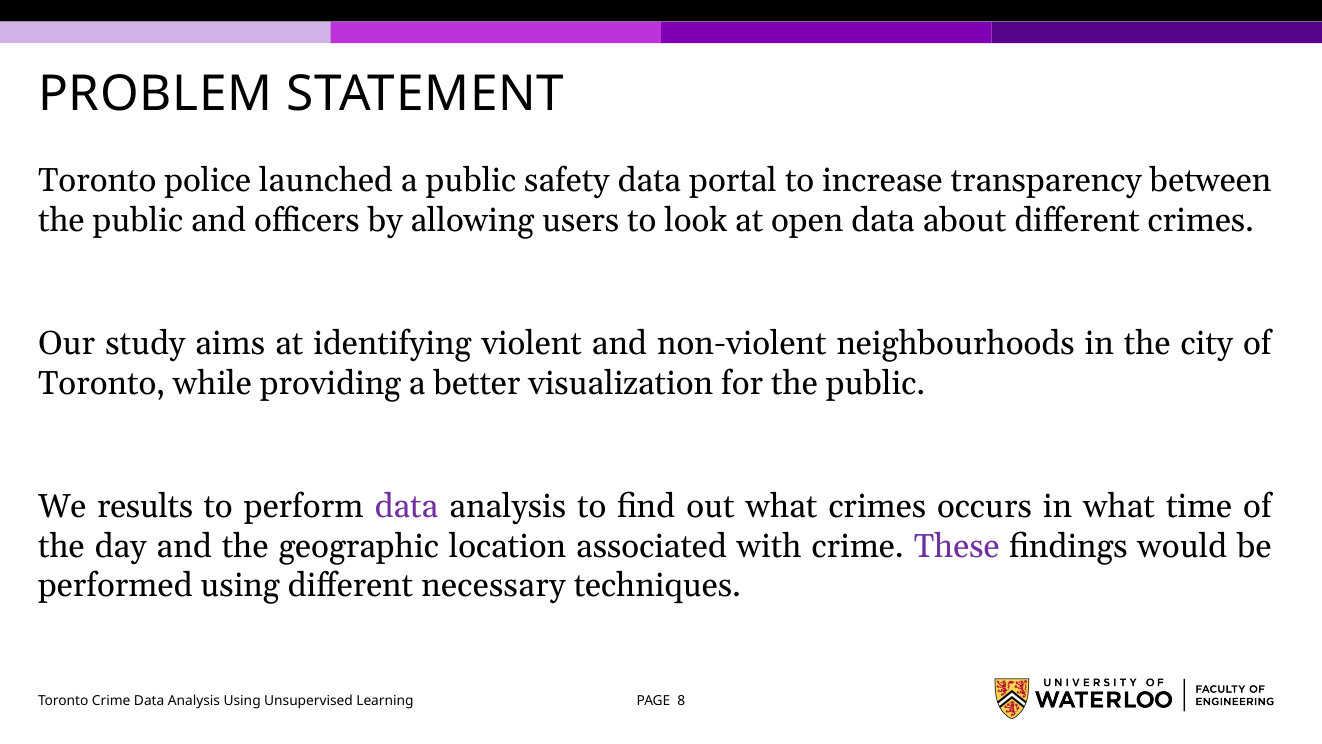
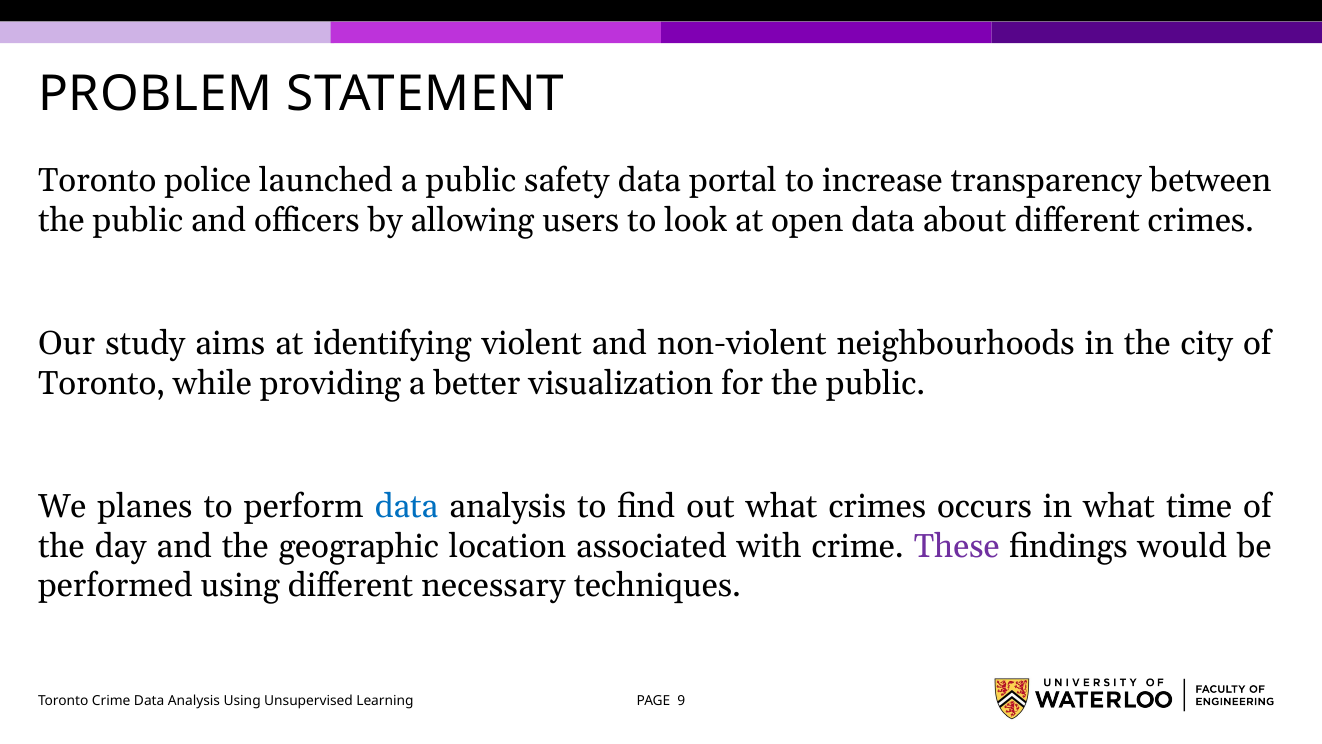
results: results -> planes (145, 506)
data colour: purple -> blue (406, 506)
8: 8 -> 9 (681, 700)
